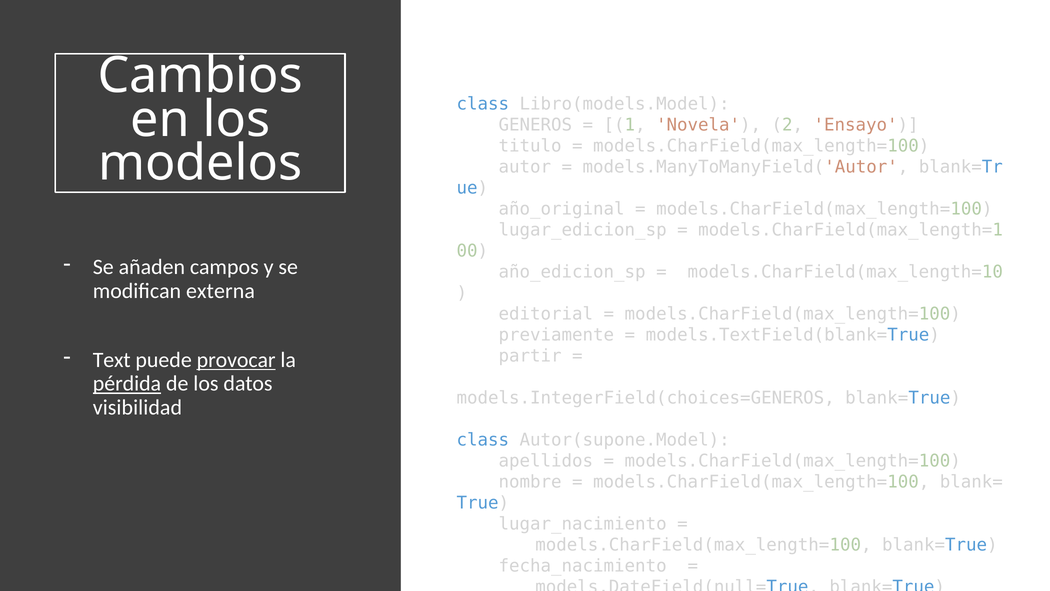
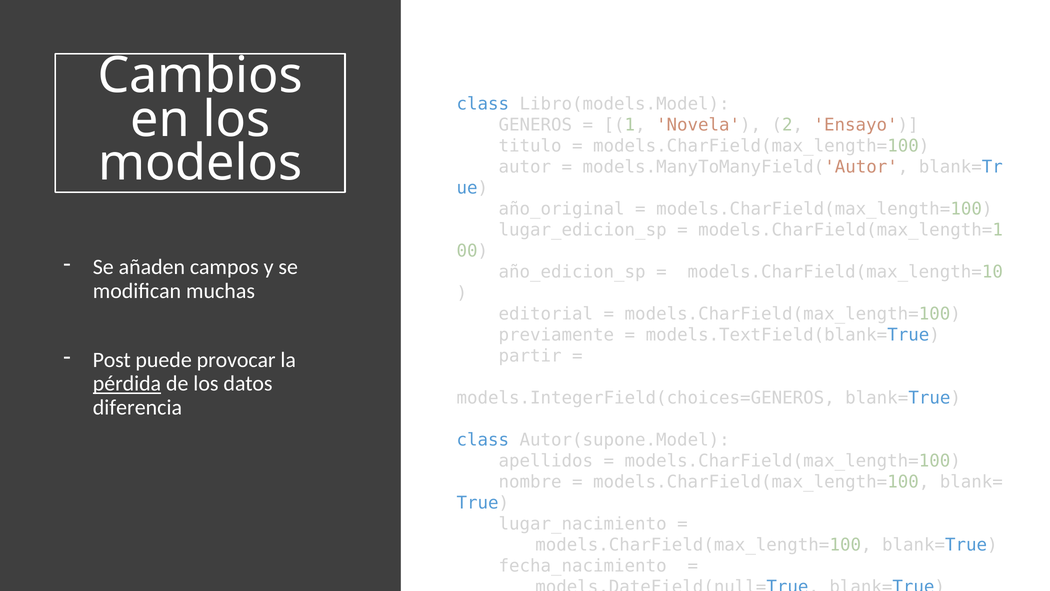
externa: externa -> muchas (220, 291)
Text: Text -> Post (112, 360)
provocar underline: present -> none (236, 360)
visibilidad: visibilidad -> diferencia (137, 407)
